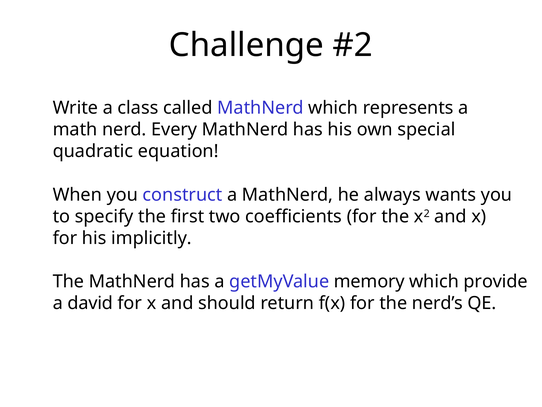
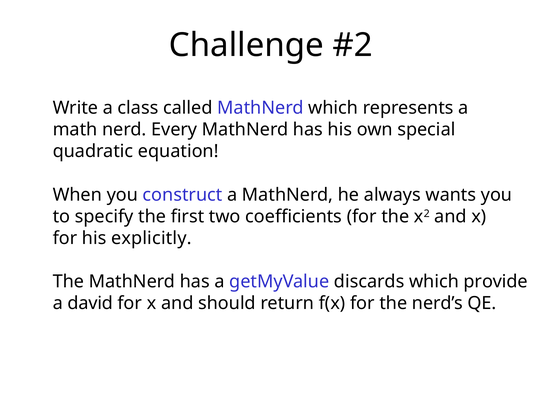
implicitly: implicitly -> explicitly (151, 238)
memory: memory -> discards (369, 281)
